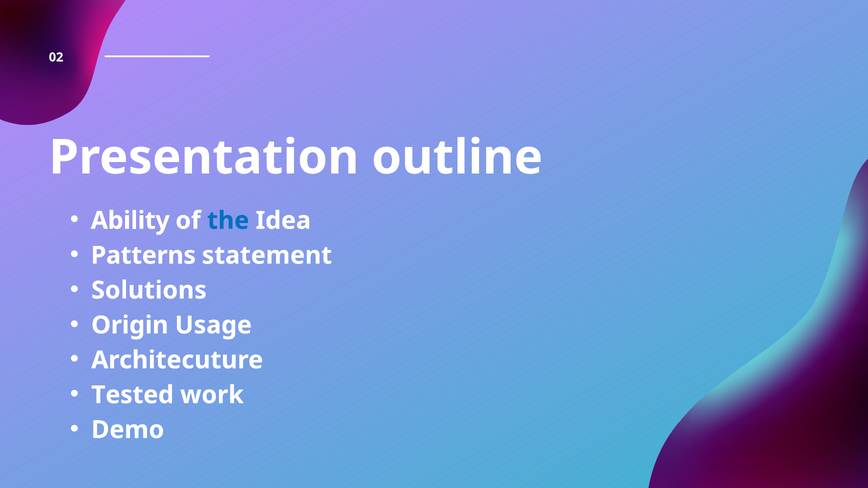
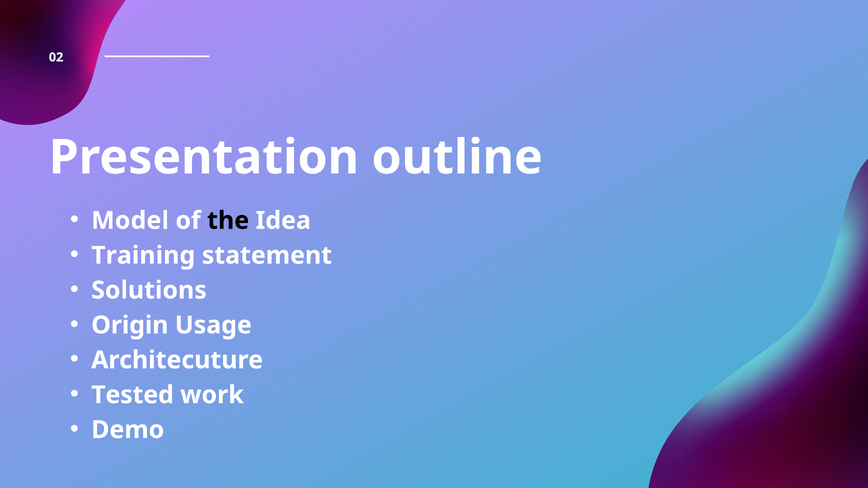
Ability: Ability -> Model (130, 221)
the colour: blue -> black (228, 221)
Patterns: Patterns -> Training (143, 256)
